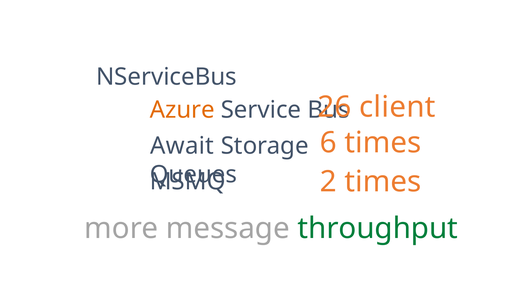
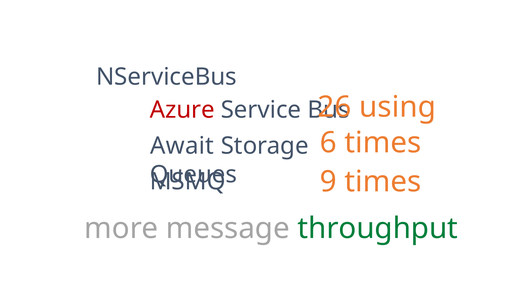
client: client -> using (397, 107)
Azure colour: orange -> red (182, 110)
2: 2 -> 9 (328, 182)
